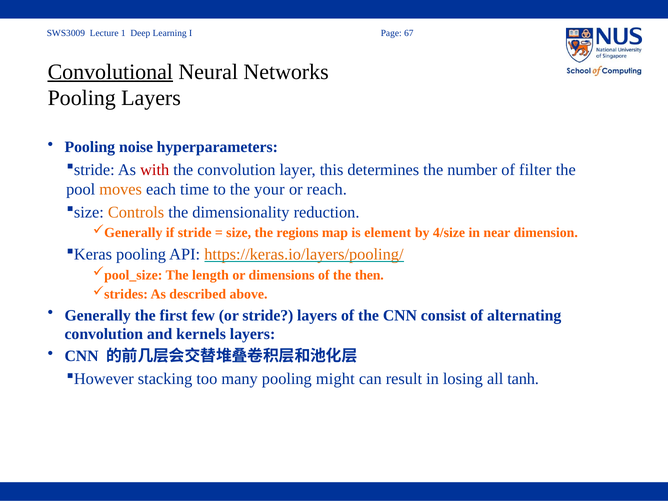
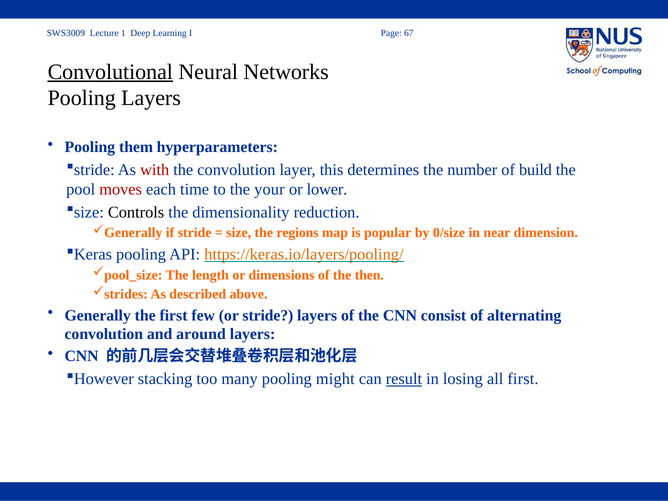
noise: noise -> them (136, 147)
filter: filter -> build (535, 170)
moves colour: orange -> red (121, 189)
reach: reach -> lower (327, 189)
Controls colour: orange -> black (136, 212)
element: element -> popular (388, 233)
4/size: 4/size -> 0/size (449, 233)
kernels: kernels -> around (201, 334)
result underline: none -> present (404, 379)
all tanh: tanh -> first (523, 379)
